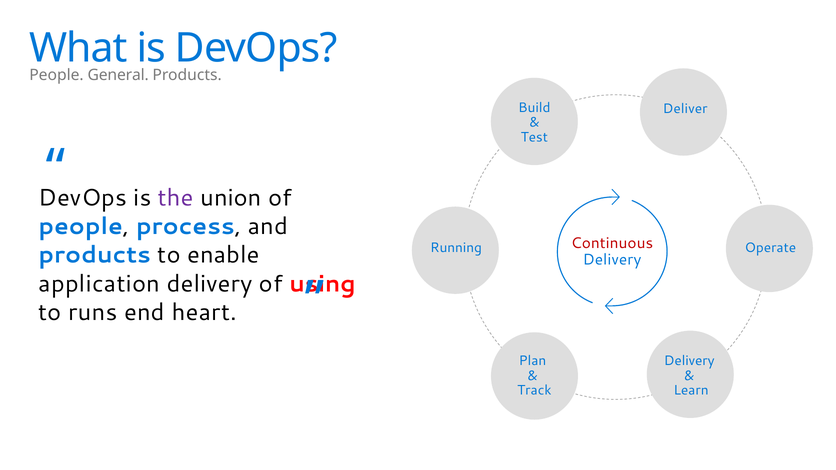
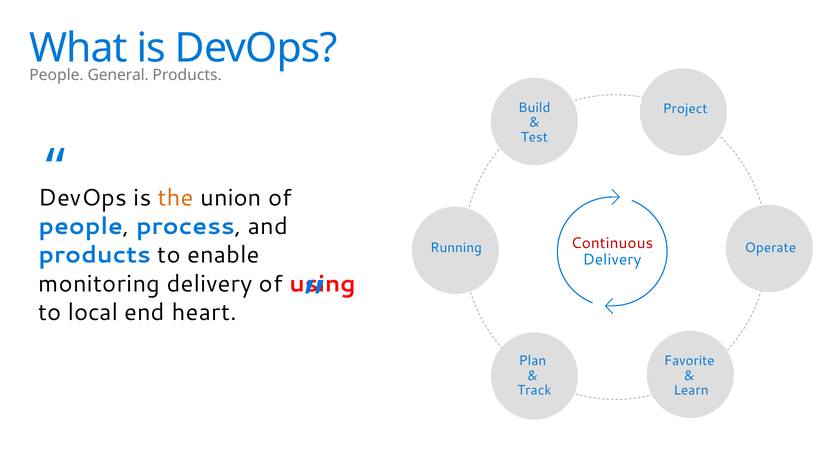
Deliver: Deliver -> Project (685, 109)
the colour: purple -> orange (176, 198)
application: application -> monitoring (99, 284)
runs: runs -> local (93, 313)
Delivery: Delivery -> Favorite (689, 361)
